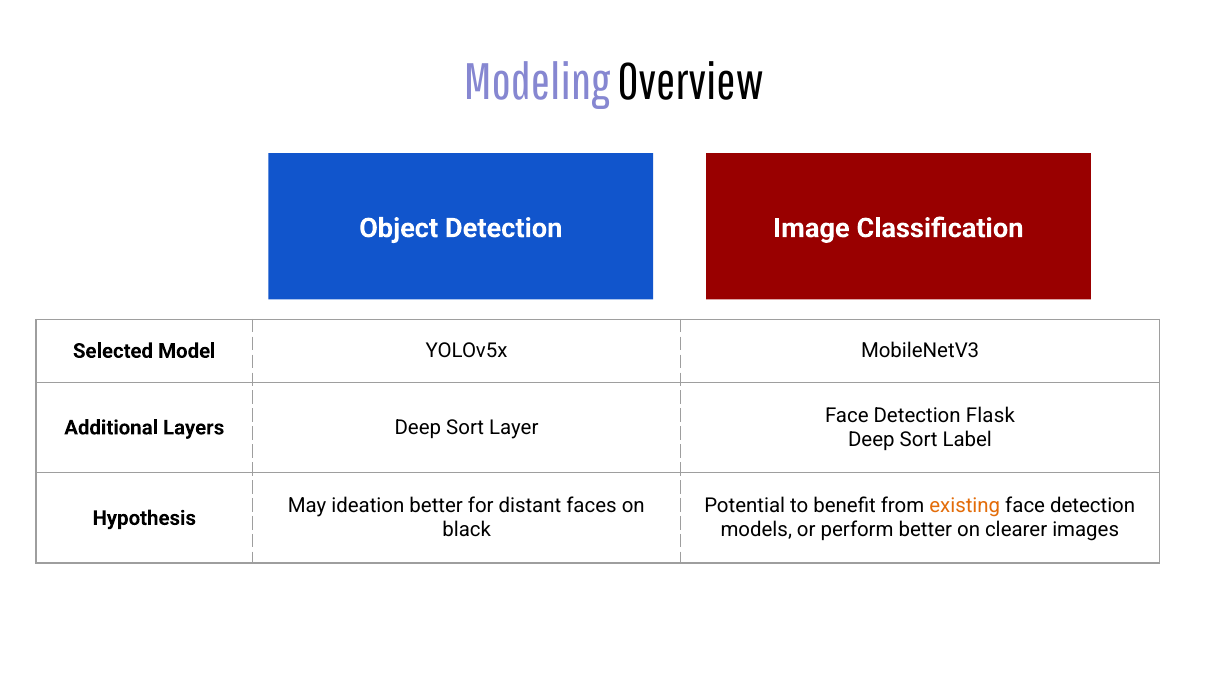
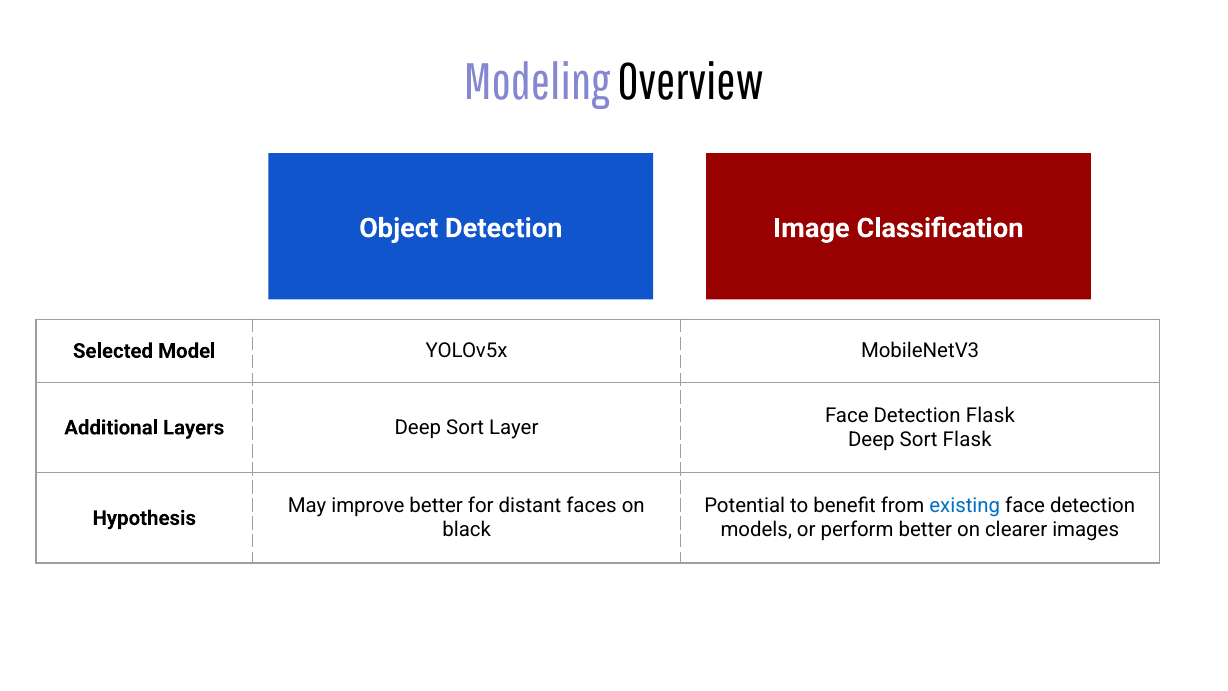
Sort Label: Label -> Flask (967, 440)
ideation: ideation -> improve (368, 506)
existing colour: orange -> blue (965, 506)
